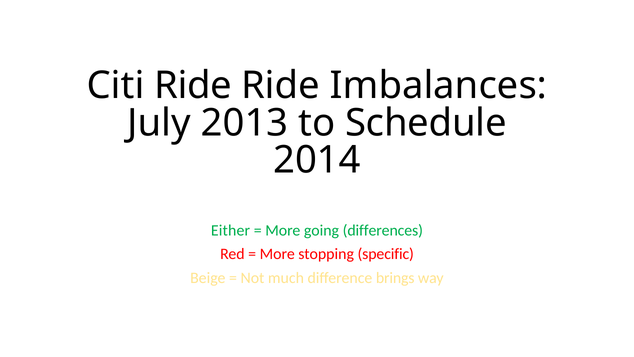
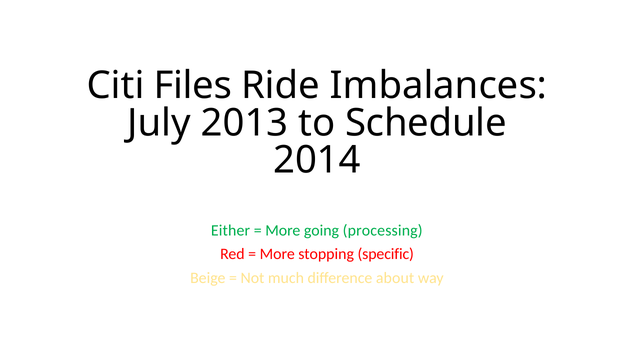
Citi Ride: Ride -> Files (193, 86)
differences: differences -> processing (383, 230)
brings: brings -> about (395, 278)
